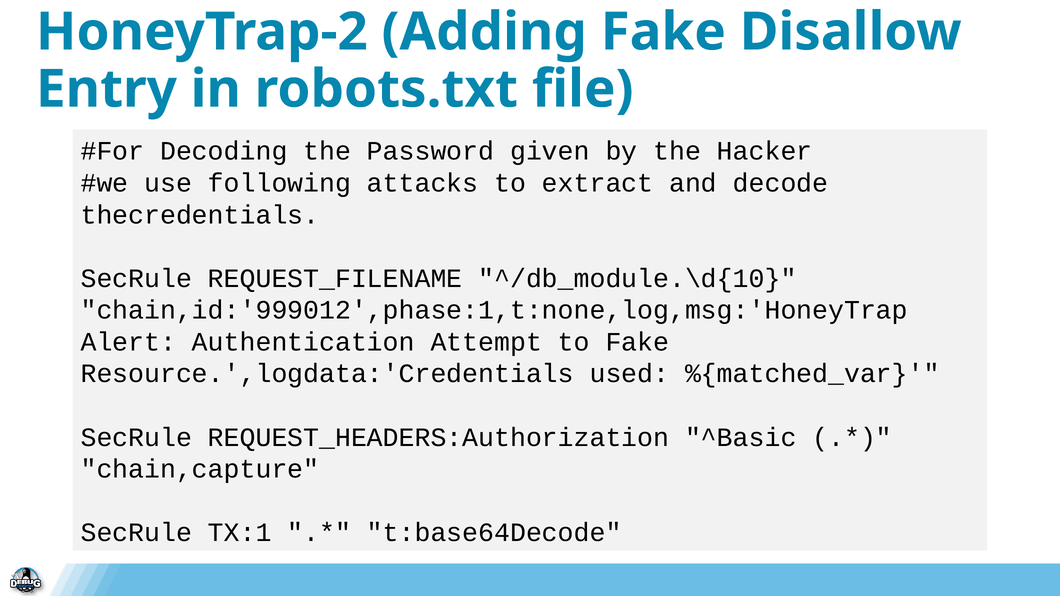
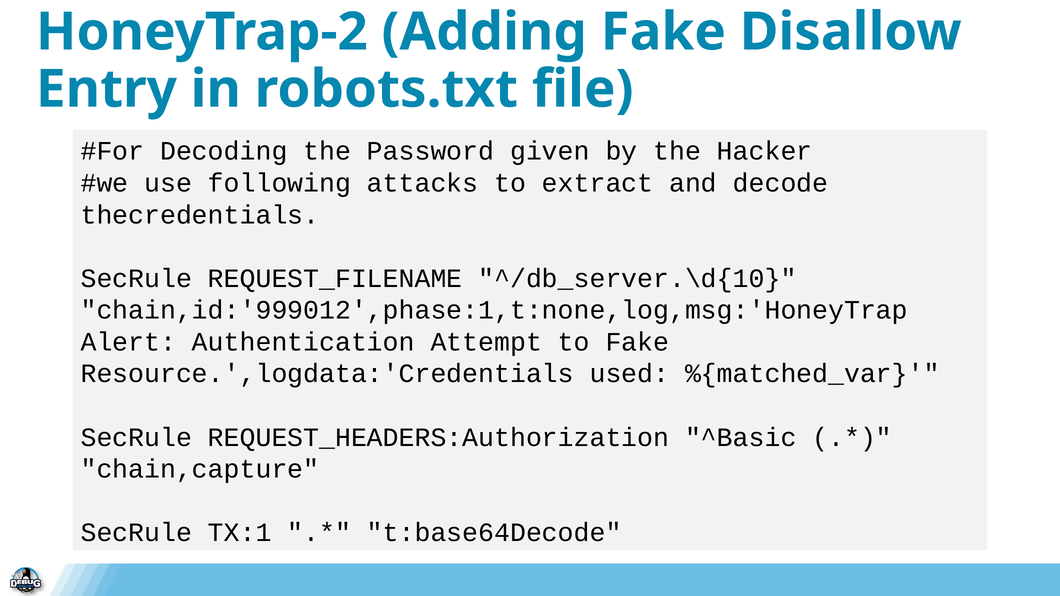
^/db_module.\d{10: ^/db_module.\d{10 -> ^/db_server.\d{10 (637, 278)
